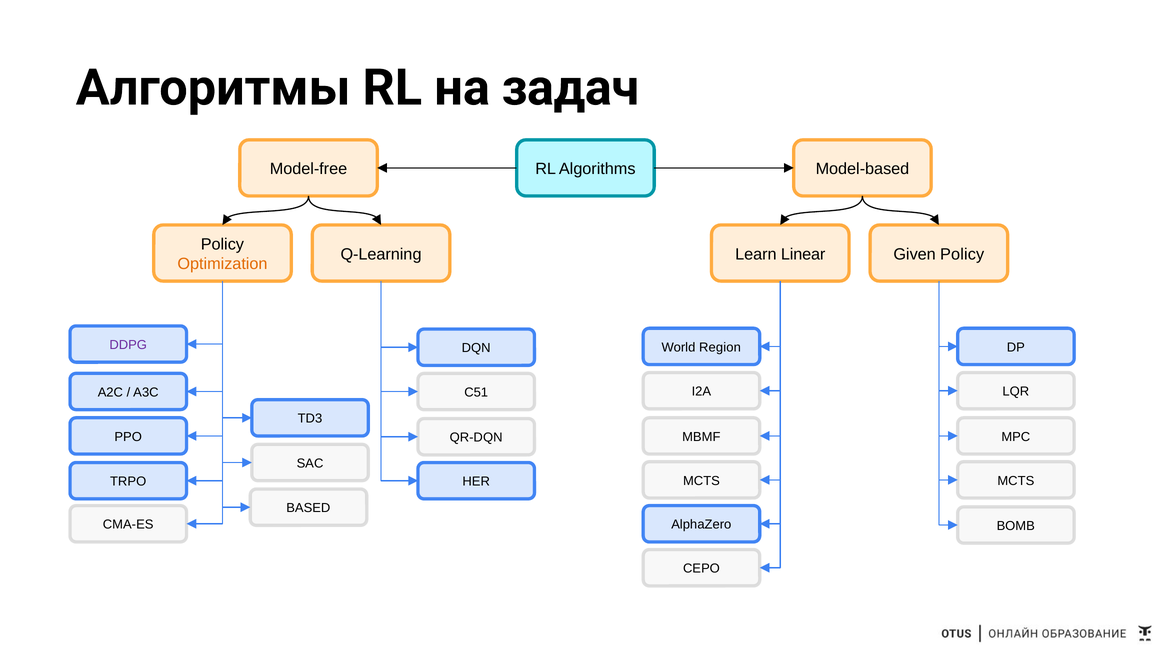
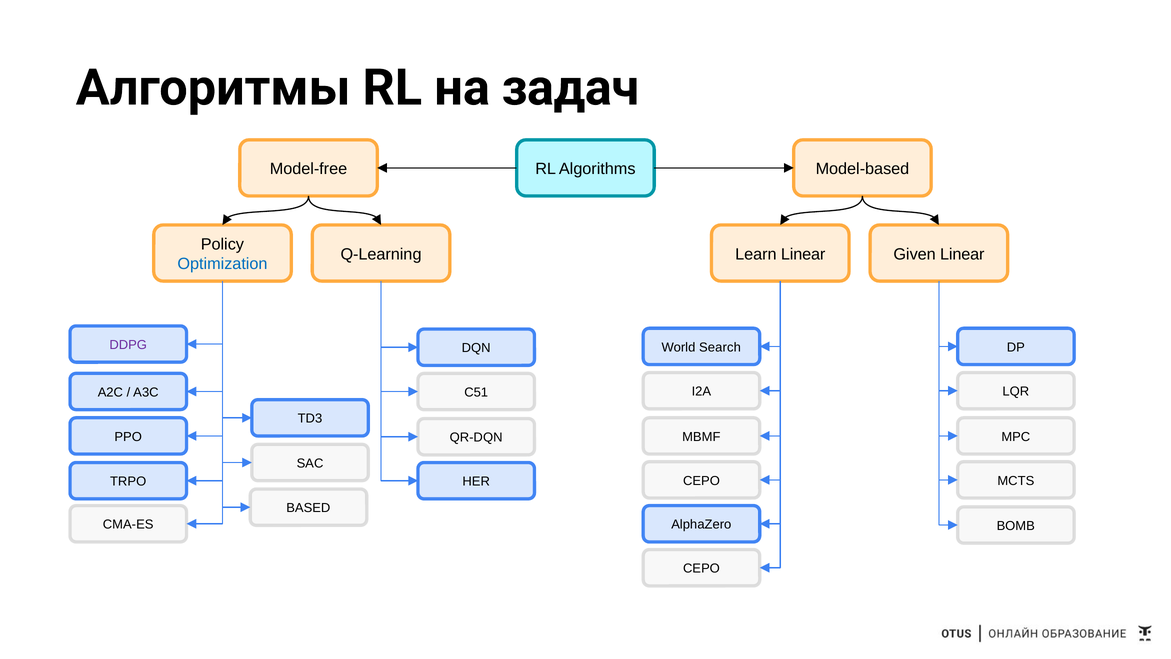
Given Policy: Policy -> Linear (962, 254)
Optimization colour: orange -> blue (222, 264)
Region: Region -> Search (720, 347)
MCTS: MCTS -> CEPO (701, 481)
